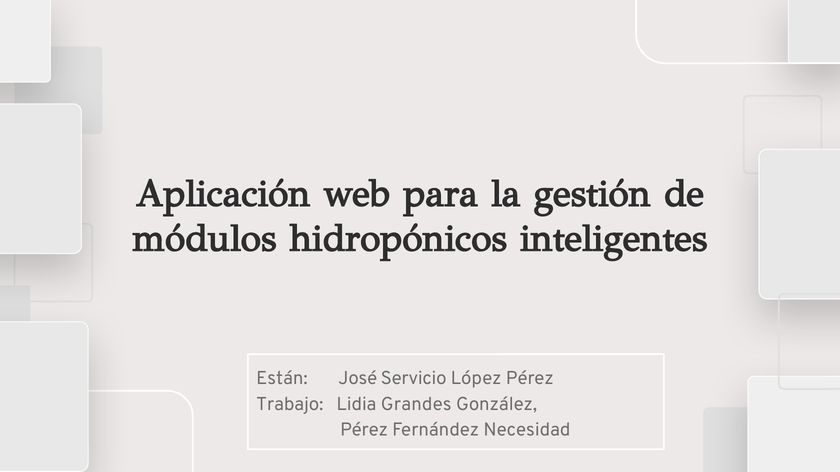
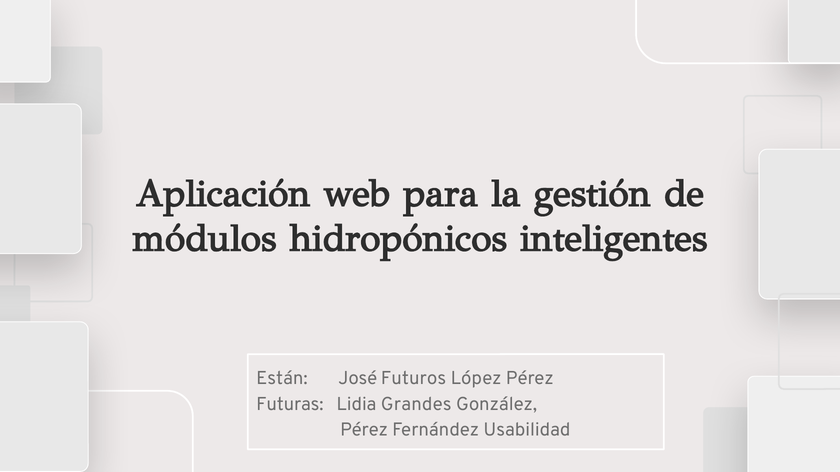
Servicio: Servicio -> Futuros (413, 379)
Trabajo: Trabajo -> Futuras (290, 404)
Necesidad: Necesidad -> Usabilidad (527, 430)
